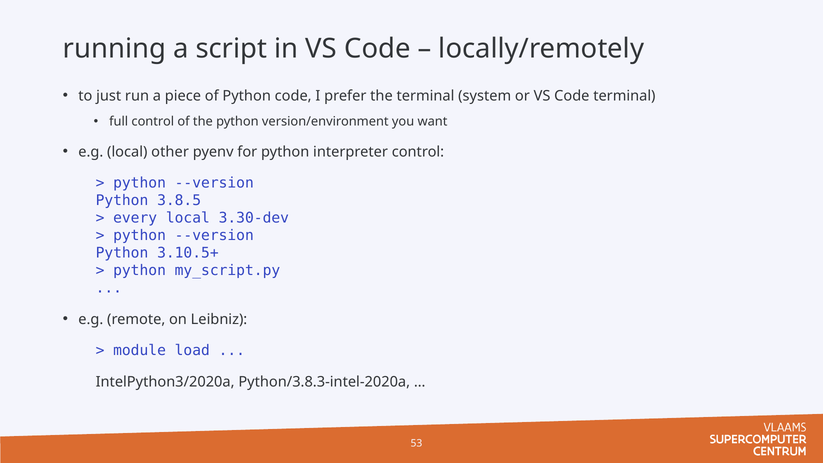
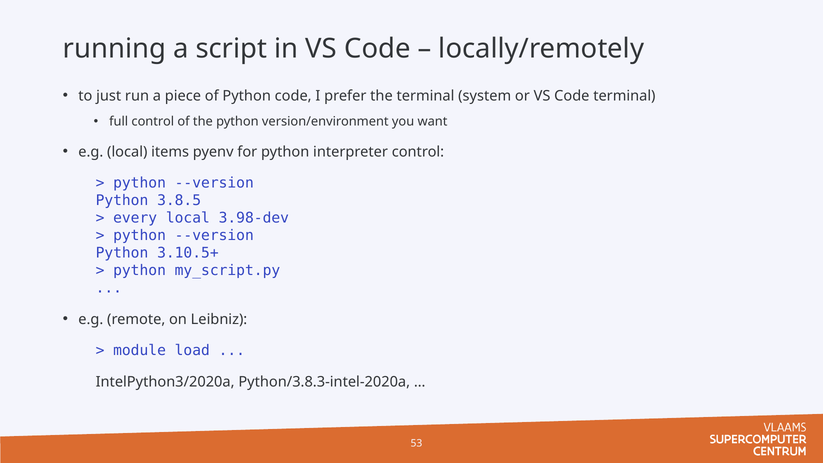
other: other -> items (170, 152)
3.30-dev: 3.30-dev -> 3.98-dev (254, 218)
